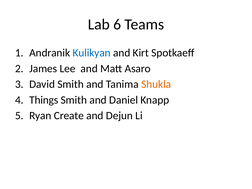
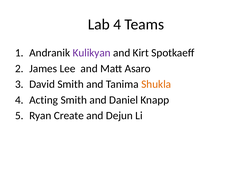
Lab 6: 6 -> 4 (117, 24)
Kulikyan colour: blue -> purple (92, 53)
Things: Things -> Acting (44, 100)
